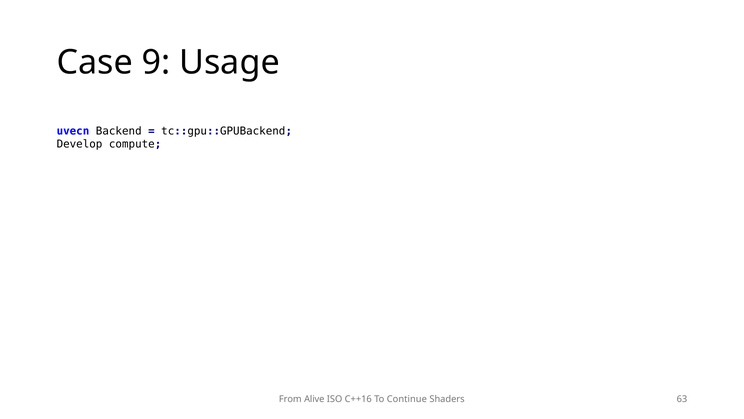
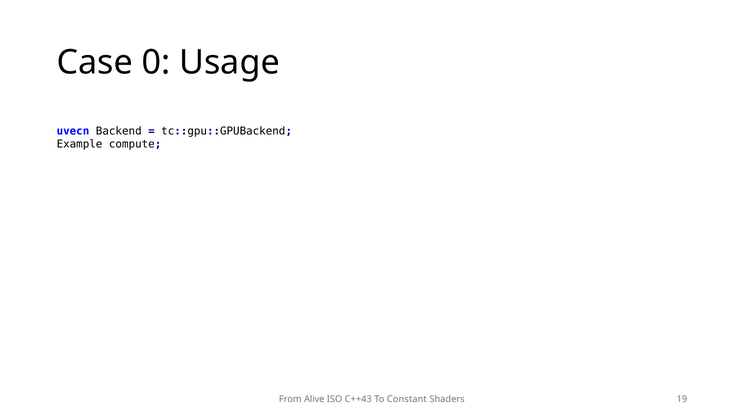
9: 9 -> 0 (156, 62)
Develop: Develop -> Example (79, 144)
C++16: C++16 -> C++43 (358, 399)
Continue: Continue -> Constant (407, 399)
63: 63 -> 19 (682, 399)
